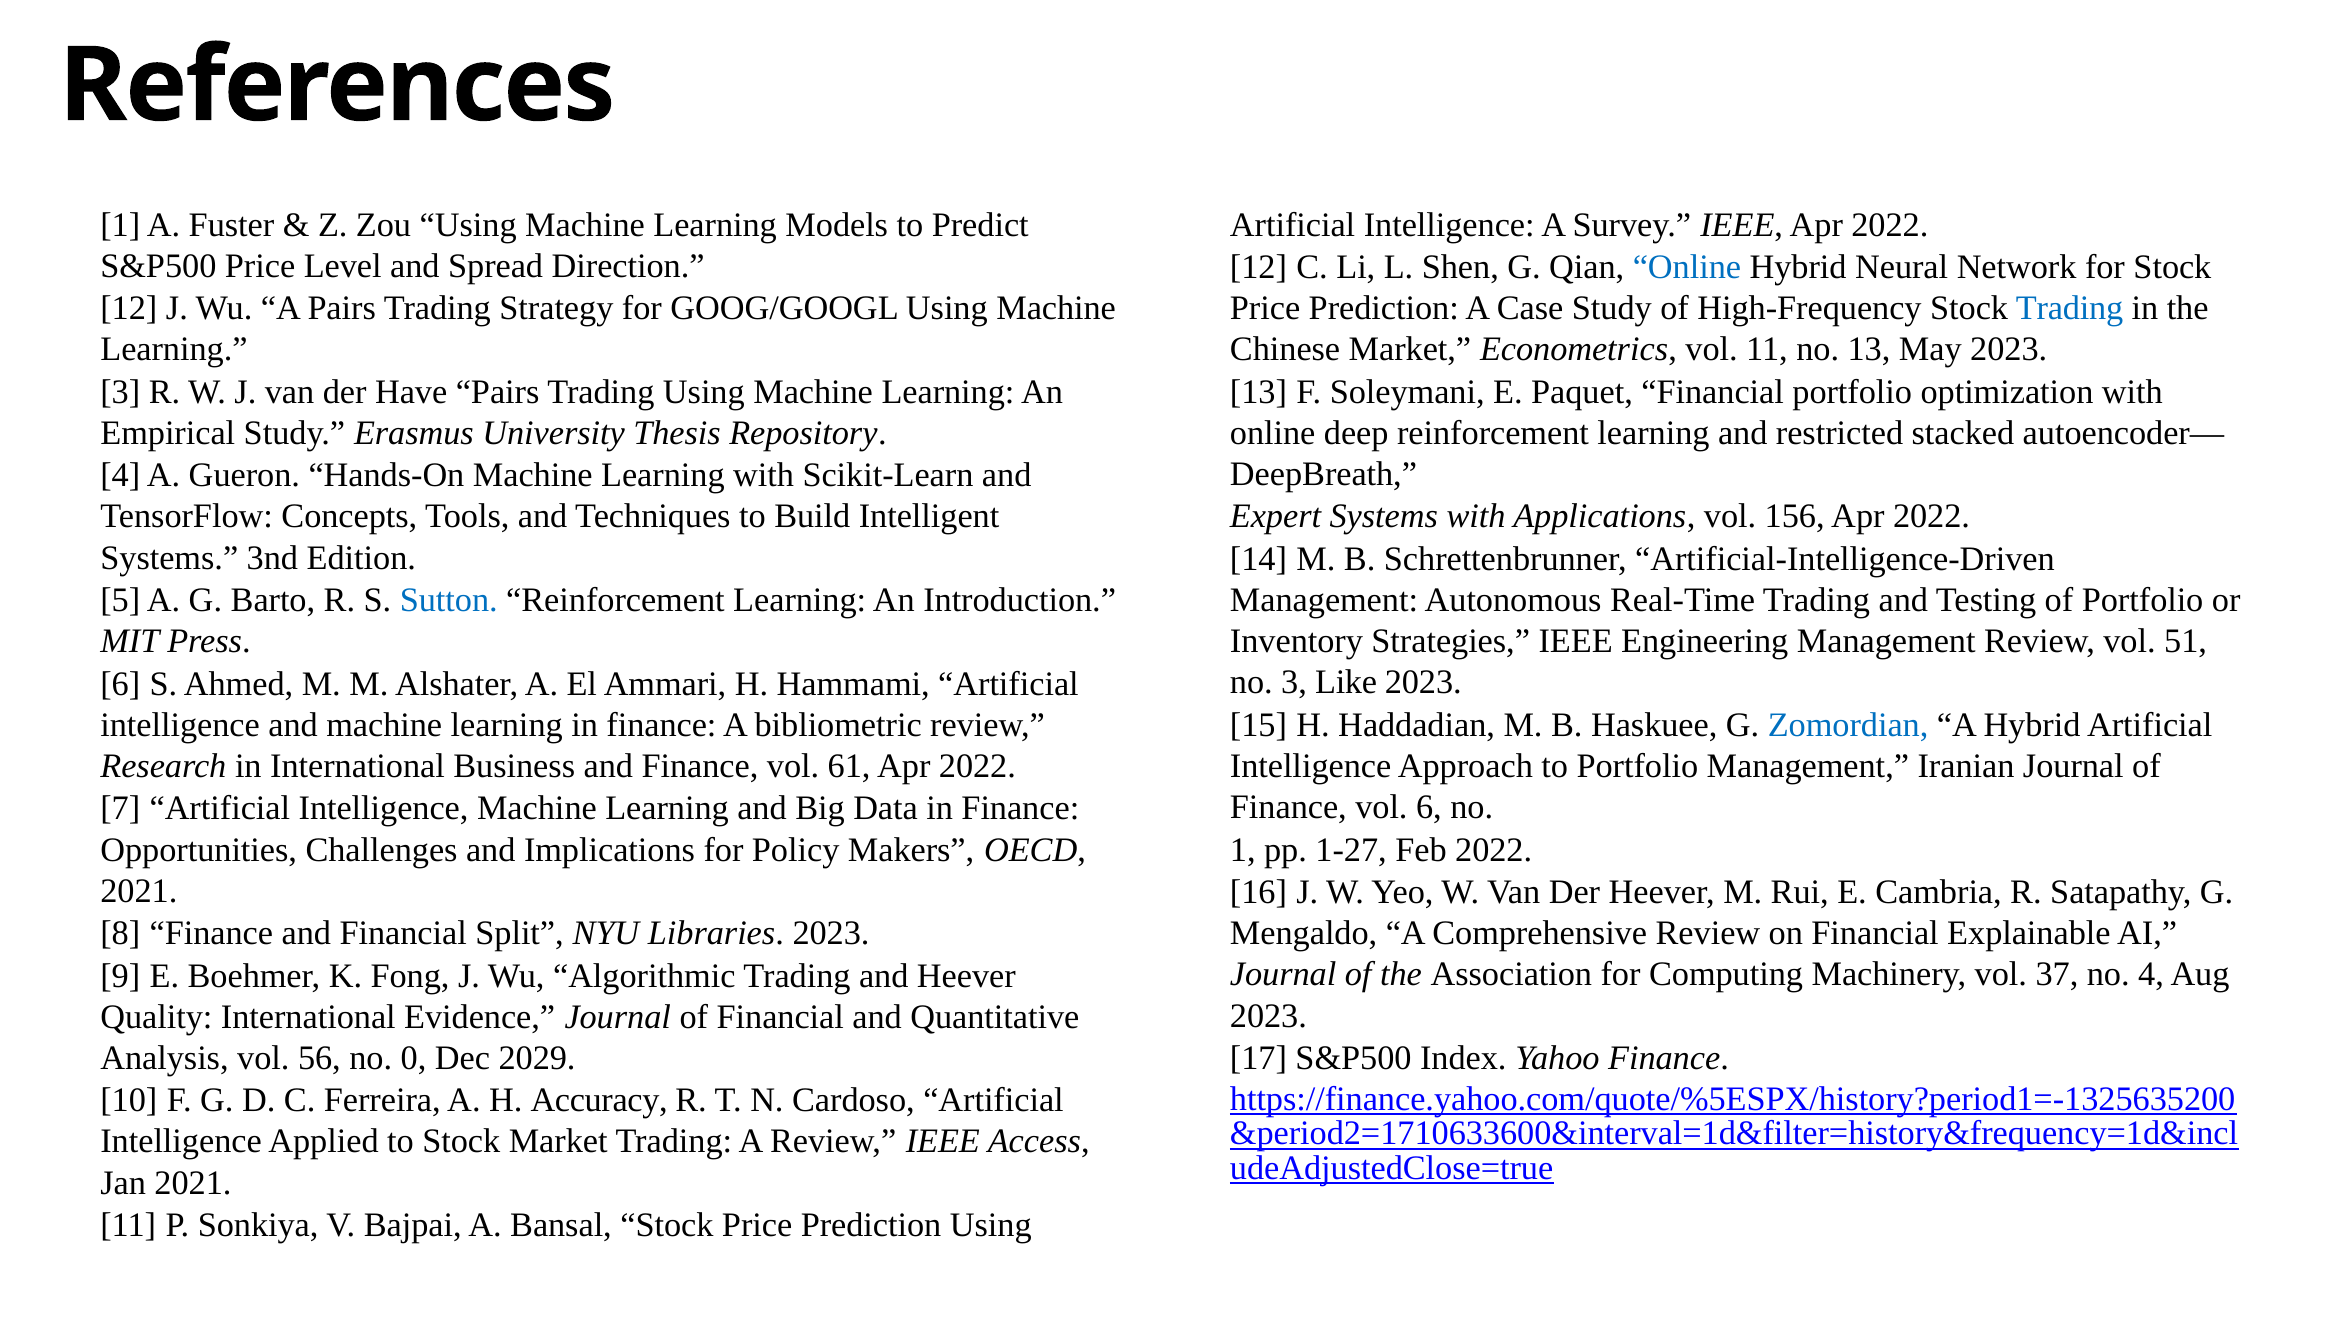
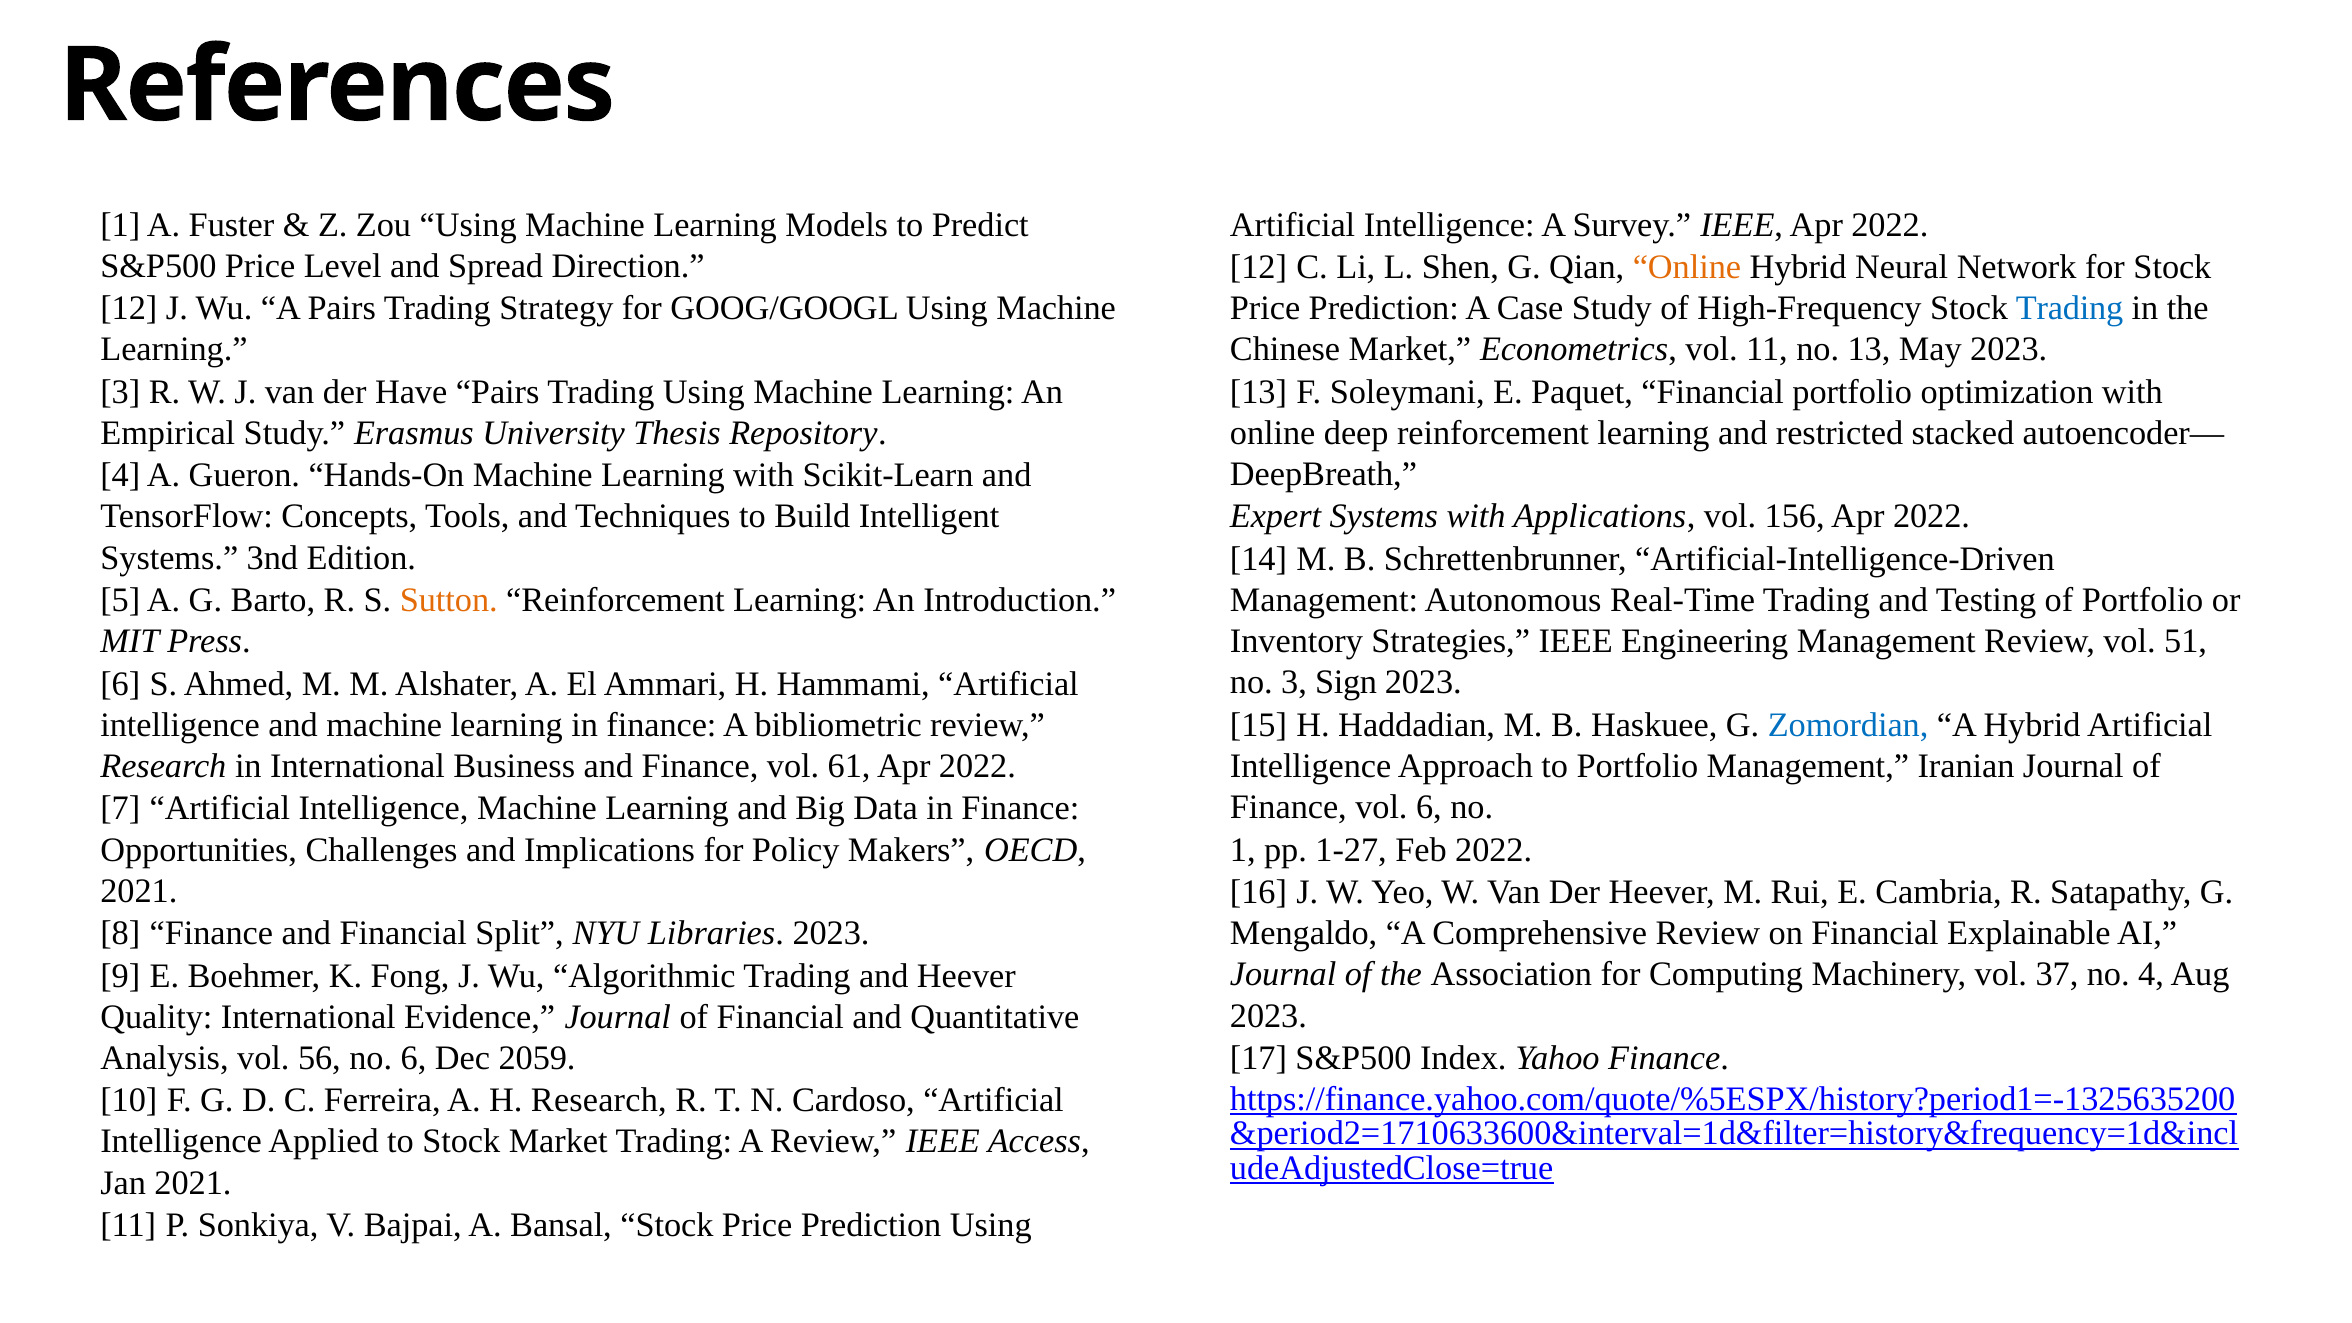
Online colour: blue -> orange (1687, 267)
Sutton colour: blue -> orange (449, 600)
Like: Like -> Sign (1346, 683)
no 0: 0 -> 6 (414, 1058)
2029: 2029 -> 2059 (537, 1058)
H Accuracy: Accuracy -> Research (599, 1100)
